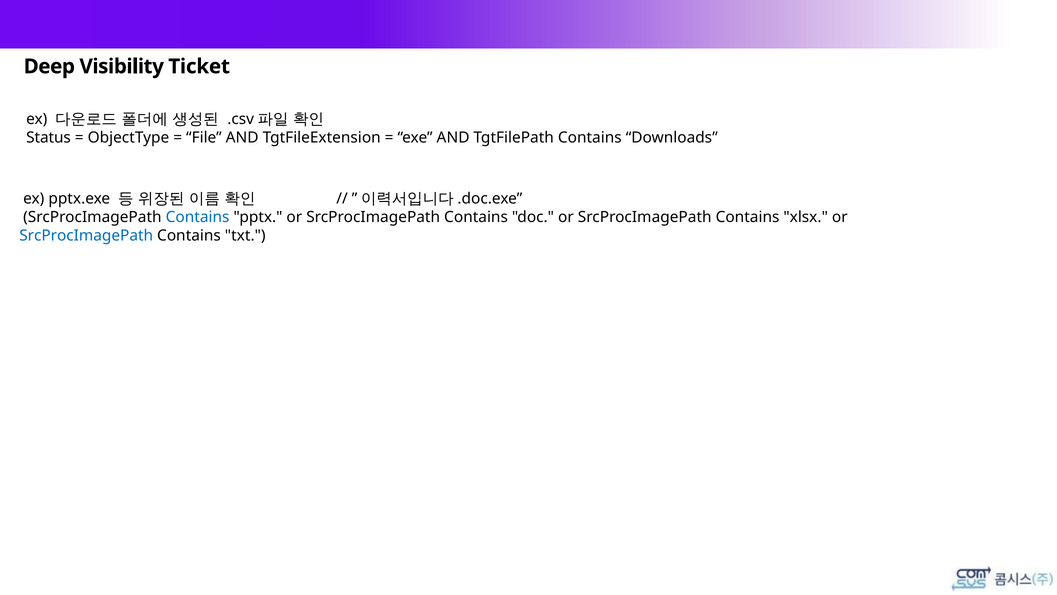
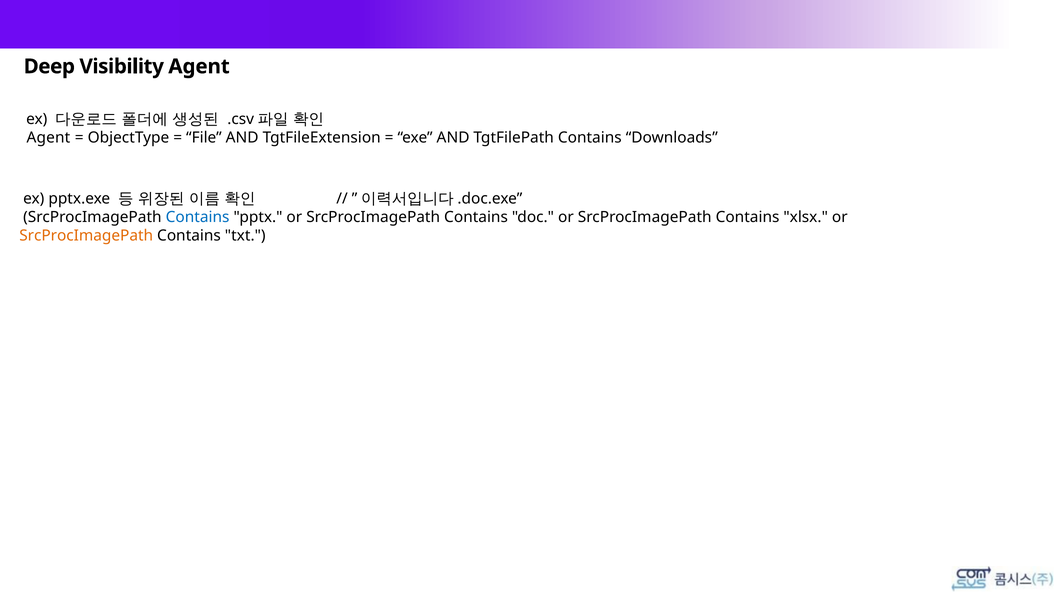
Visibility Ticket: Ticket -> Agent (199, 66)
Status: Status -> Agent (48, 138)
SrcProcImagePath colour: blue -> orange (86, 235)
